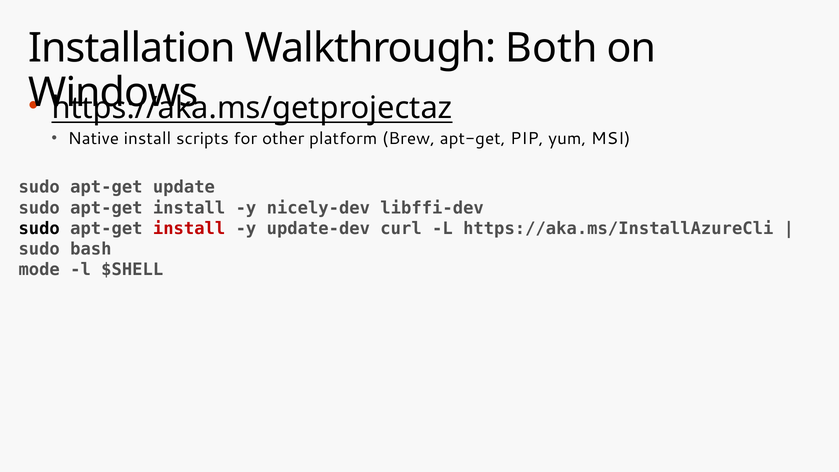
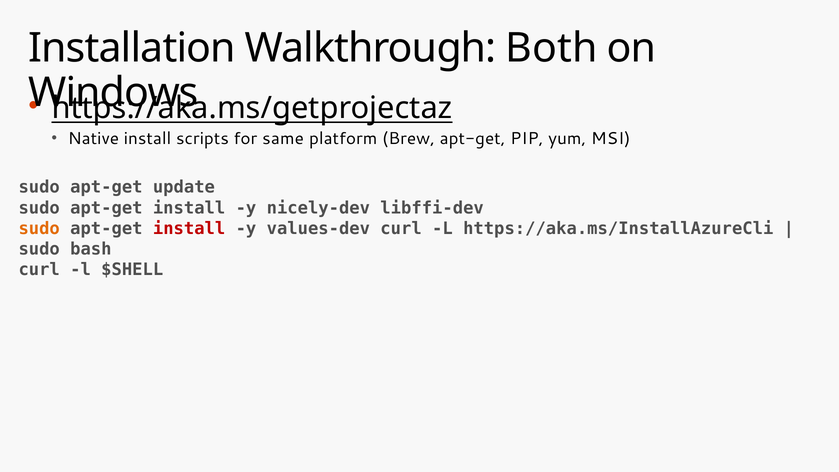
other: other -> same (283, 138)
sudo colour: black -> orange (39, 228)
update-dev: update-dev -> values-dev (318, 228)
mode: mode -> curl (39, 270)
